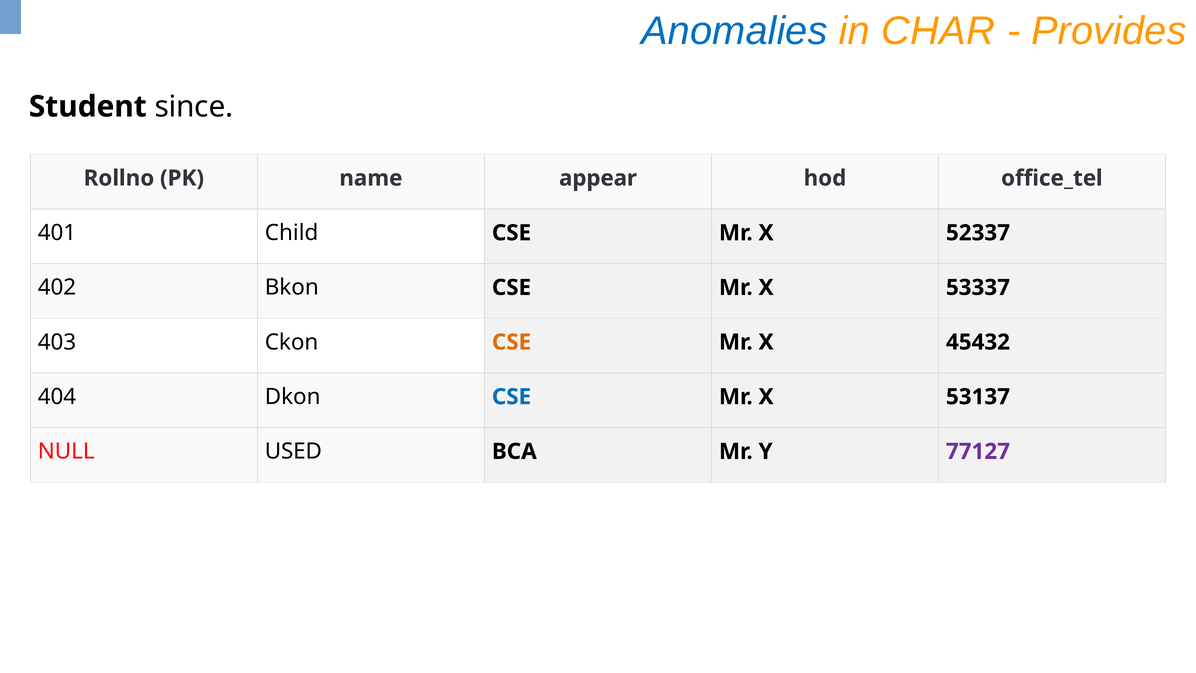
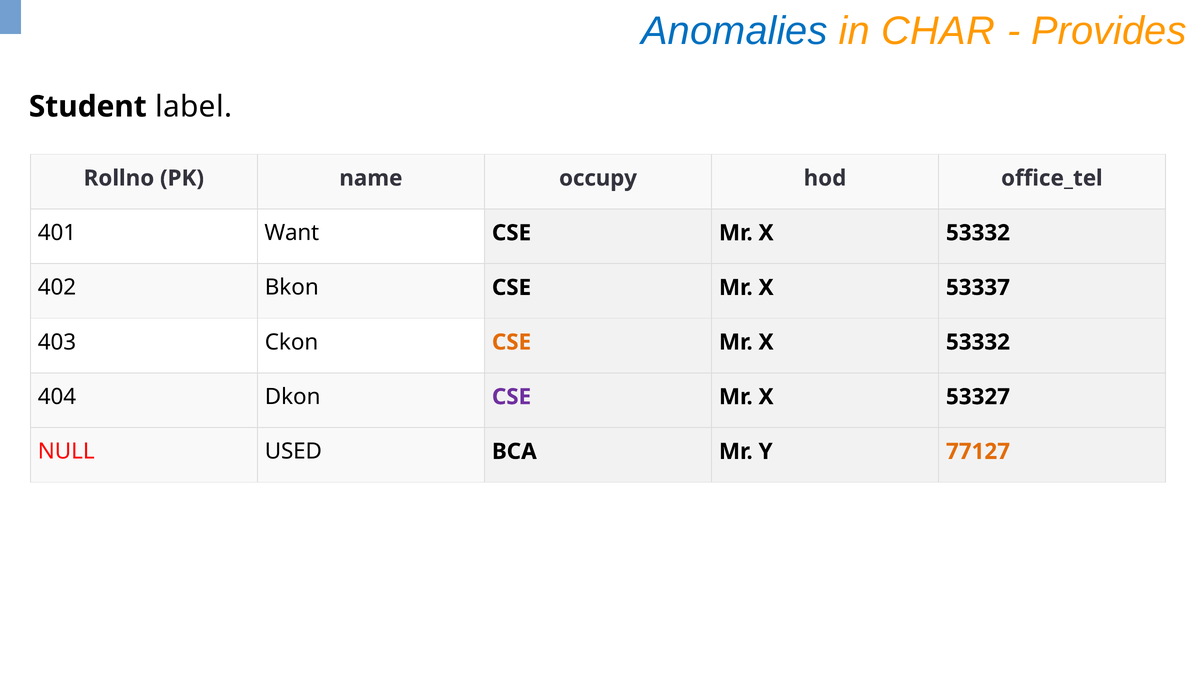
since: since -> label (194, 107)
appear: appear -> occupy (598, 178)
Child: Child -> Want (292, 233)
52337: 52337 -> 53332 (978, 233)
45432: 45432 -> 53332 (978, 342)
CSE colour: blue -> purple (512, 397)
53137: 53137 -> 53327 (978, 397)
77127 colour: purple -> orange (978, 451)
